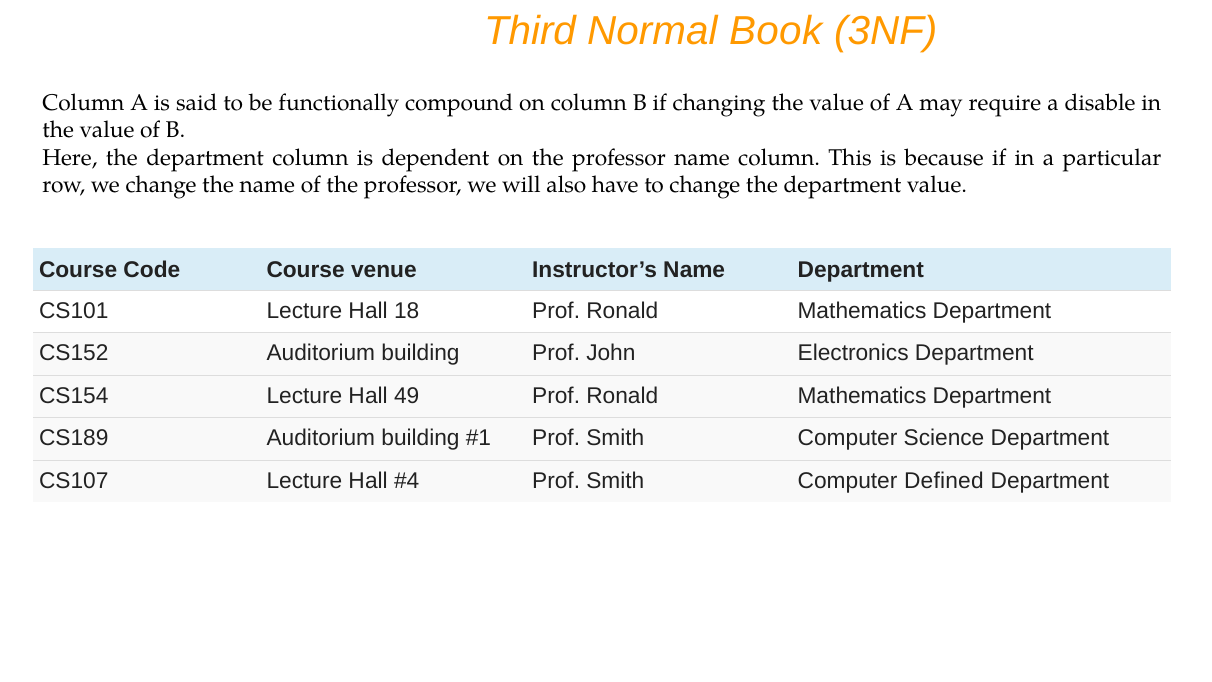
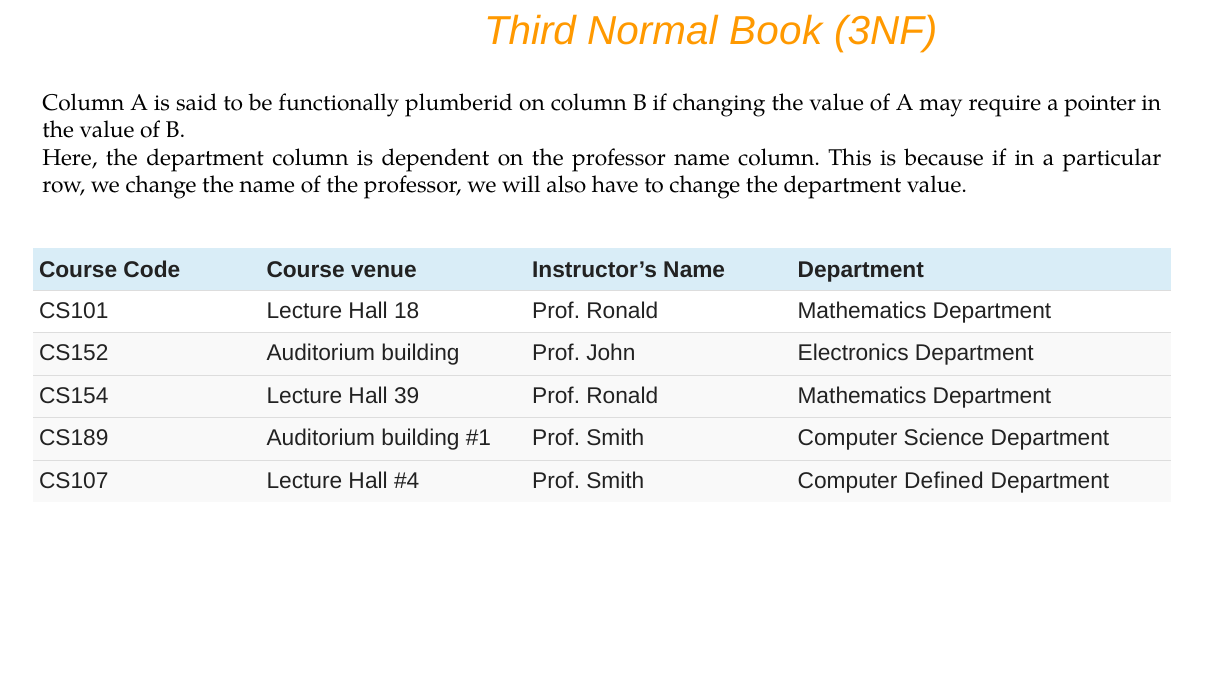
compound: compound -> plumberid (459, 103)
disable: disable -> pointer (1100, 103)
49: 49 -> 39 (407, 396)
